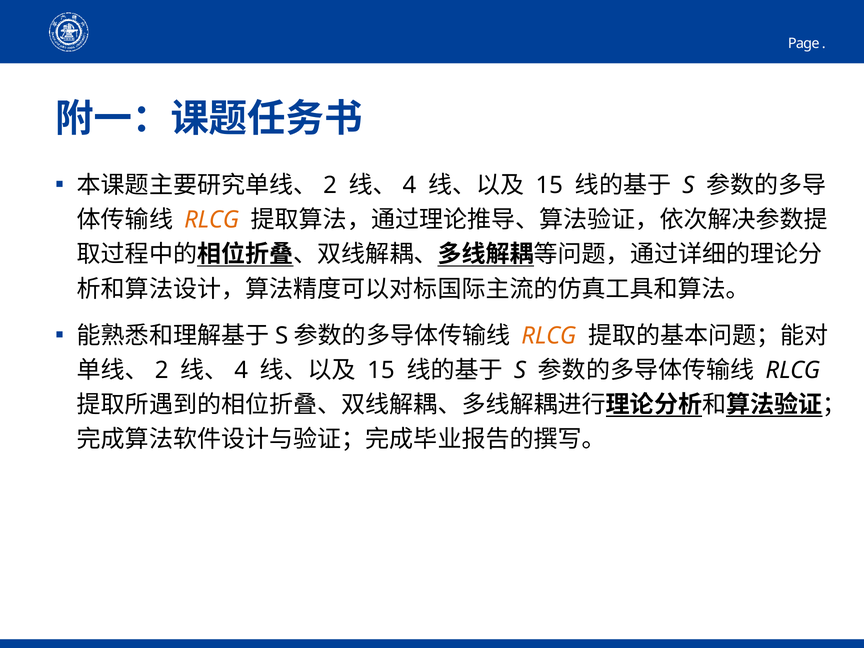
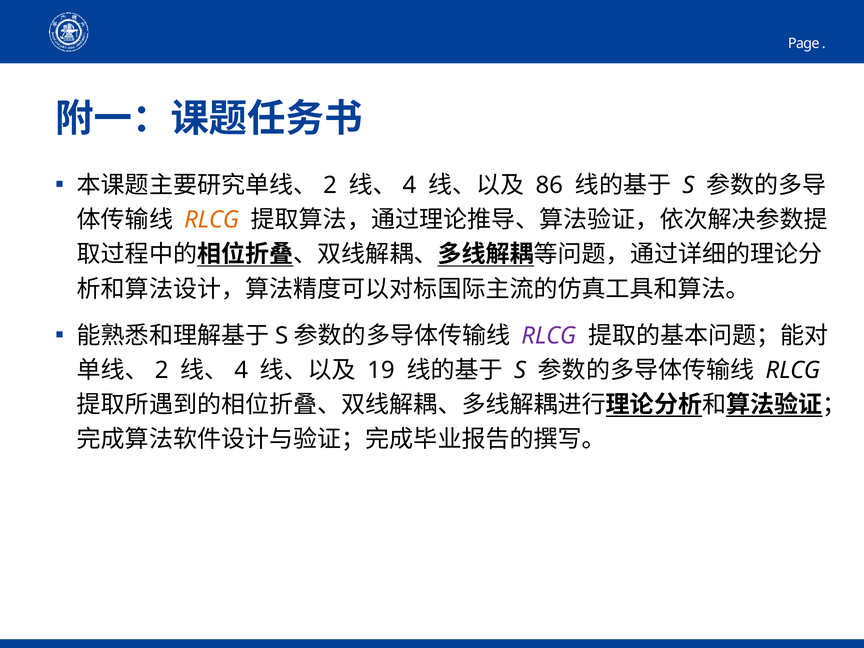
15: 15 -> 86 (549, 185)
RLCG colour: orange -> purple (549, 336)
15: 15 -> 19 (381, 370)
